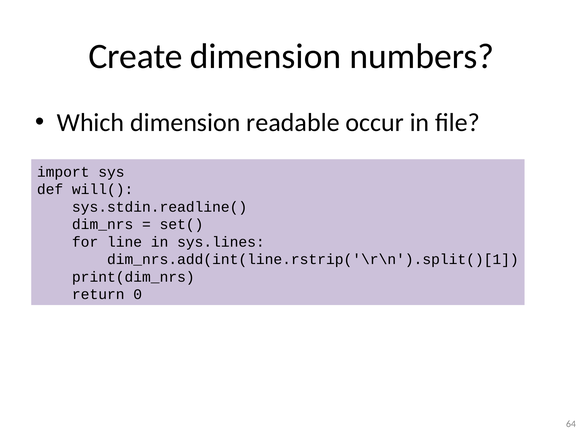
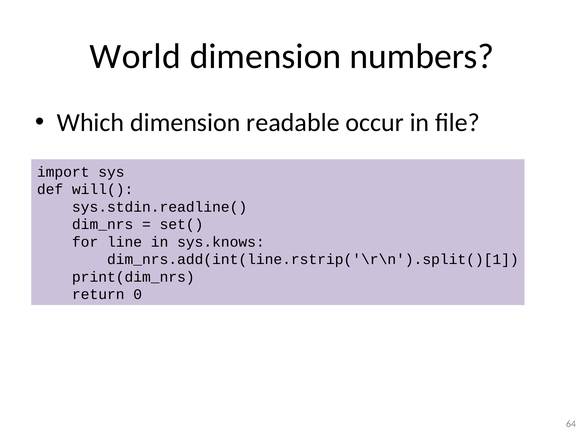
Create: Create -> World (135, 57)
sys.lines: sys.lines -> sys.knows (221, 242)
